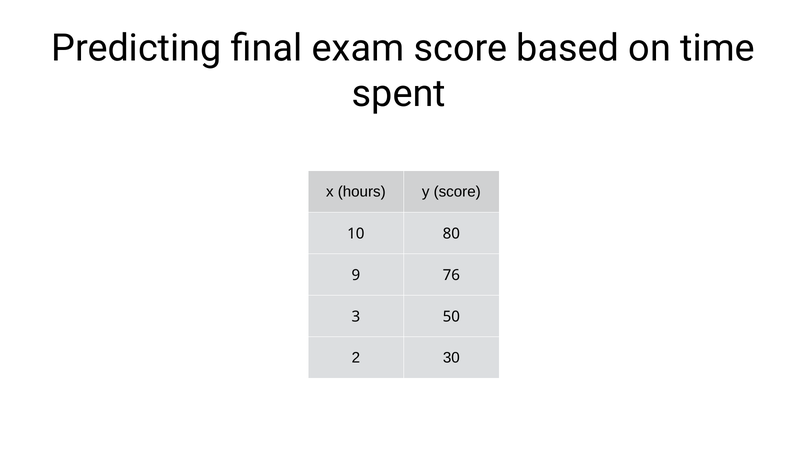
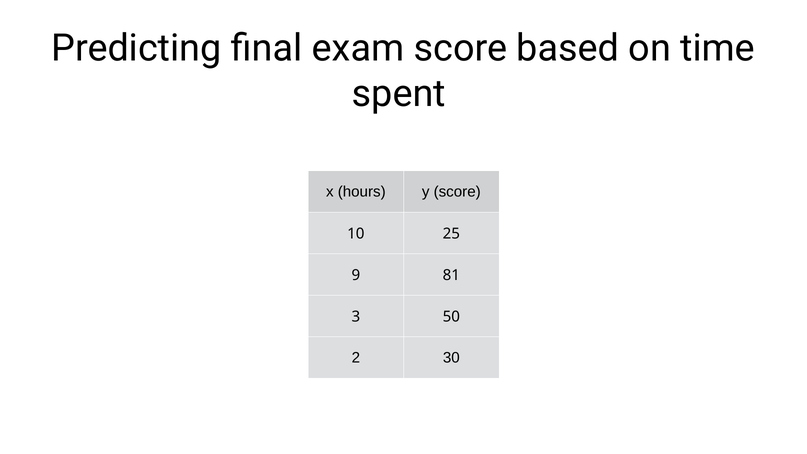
80: 80 -> 25 (451, 234)
76: 76 -> 81 (451, 275)
